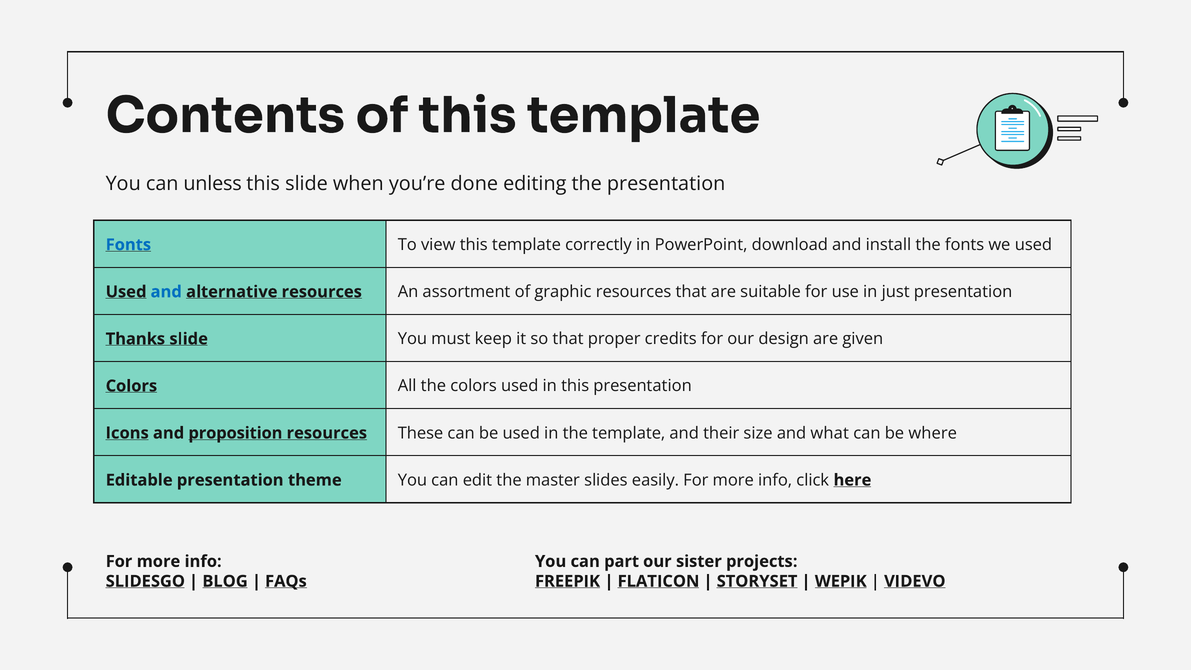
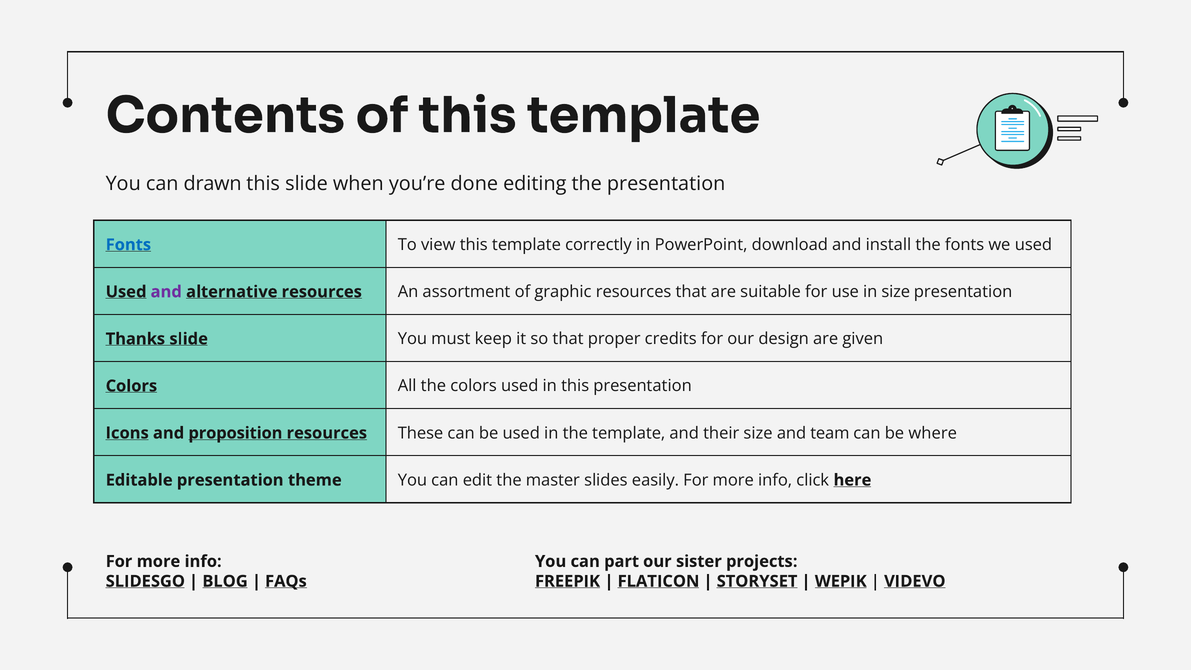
unless: unless -> drawn (213, 184)
and colour: blue -> purple (166, 292)
in just: just -> size (896, 292)
what: what -> team (830, 433)
